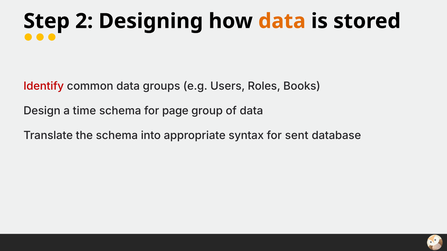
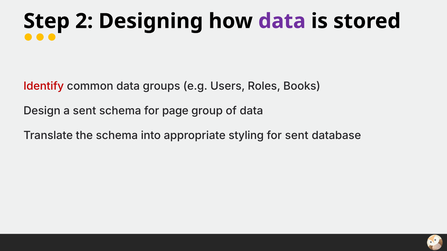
data colour: orange -> purple (282, 21)
a time: time -> sent (84, 111)
syntax: syntax -> styling (246, 136)
